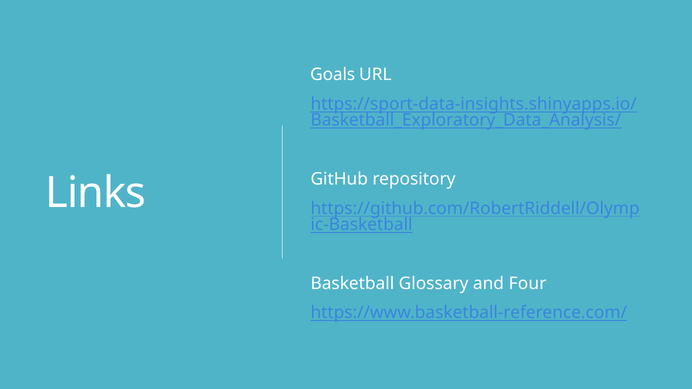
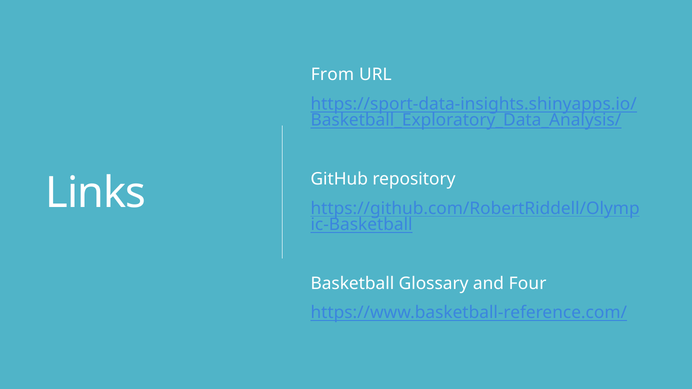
Goals: Goals -> From (332, 75)
